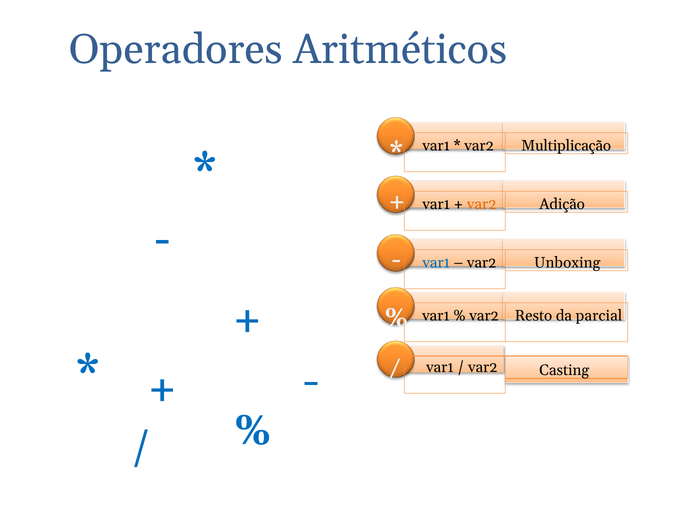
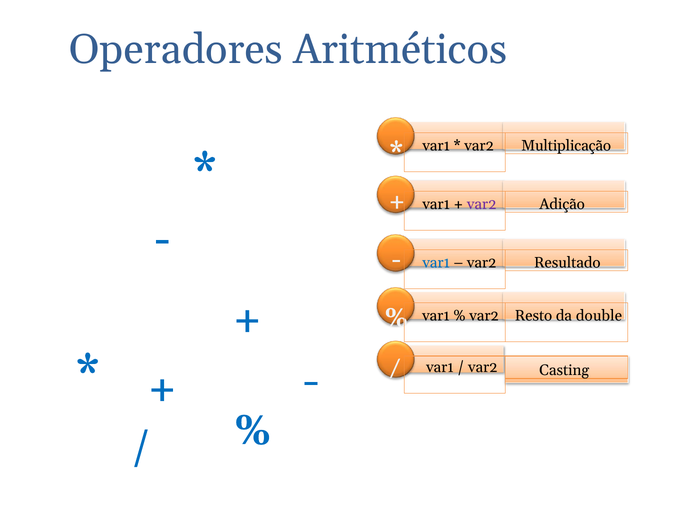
var2 colour: orange -> purple (482, 205)
Unboxing: Unboxing -> Resultado (567, 263)
parcial: parcial -> double (599, 316)
